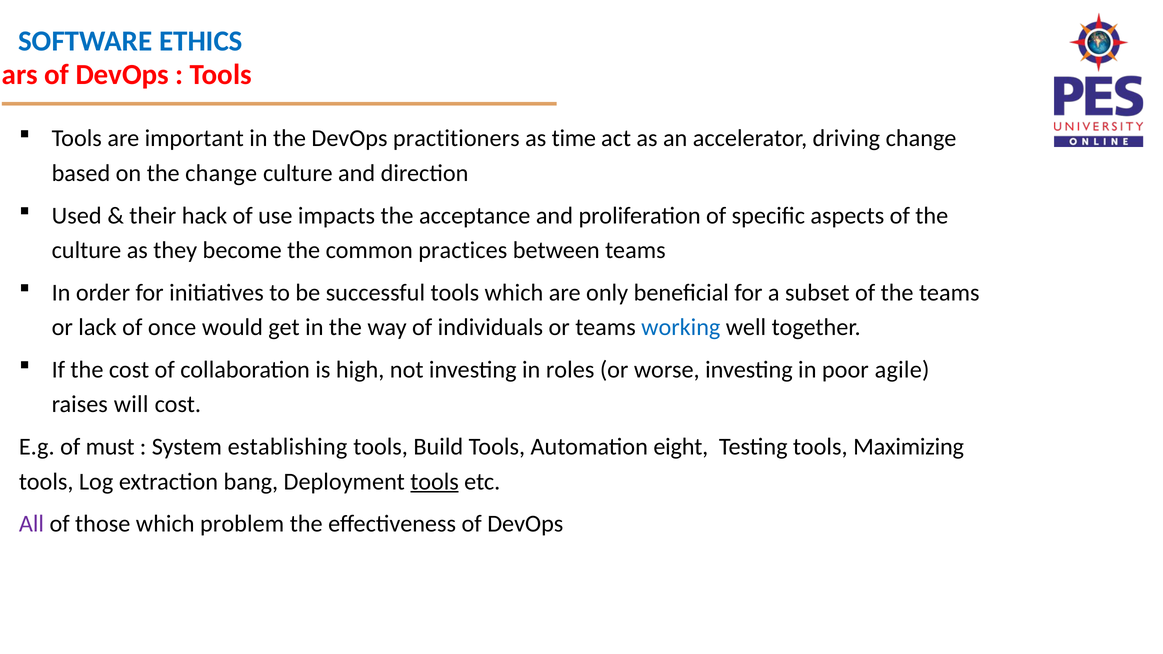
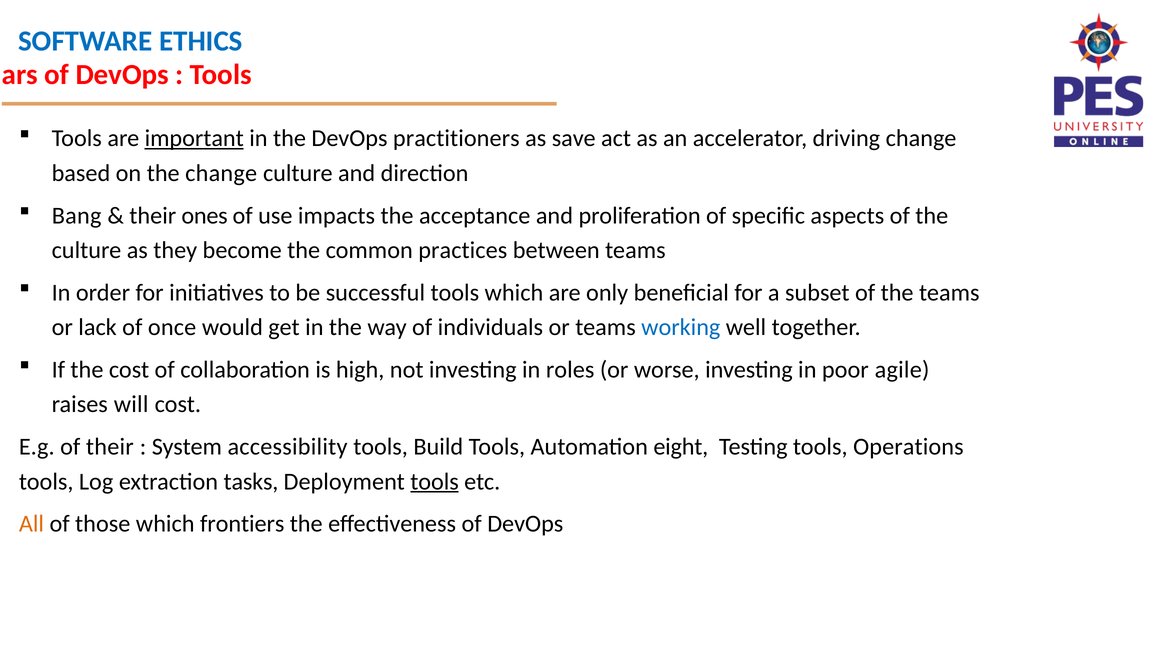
important underline: none -> present (194, 139)
time: time -> save (574, 139)
Used: Used -> Bang (77, 216)
hack: hack -> ones (205, 216)
of must: must -> their (110, 447)
establishing: establishing -> accessibility (288, 447)
Maximizing: Maximizing -> Operations (908, 447)
bang: bang -> tasks (251, 482)
All colour: purple -> orange (31, 524)
problem: problem -> frontiers (242, 524)
